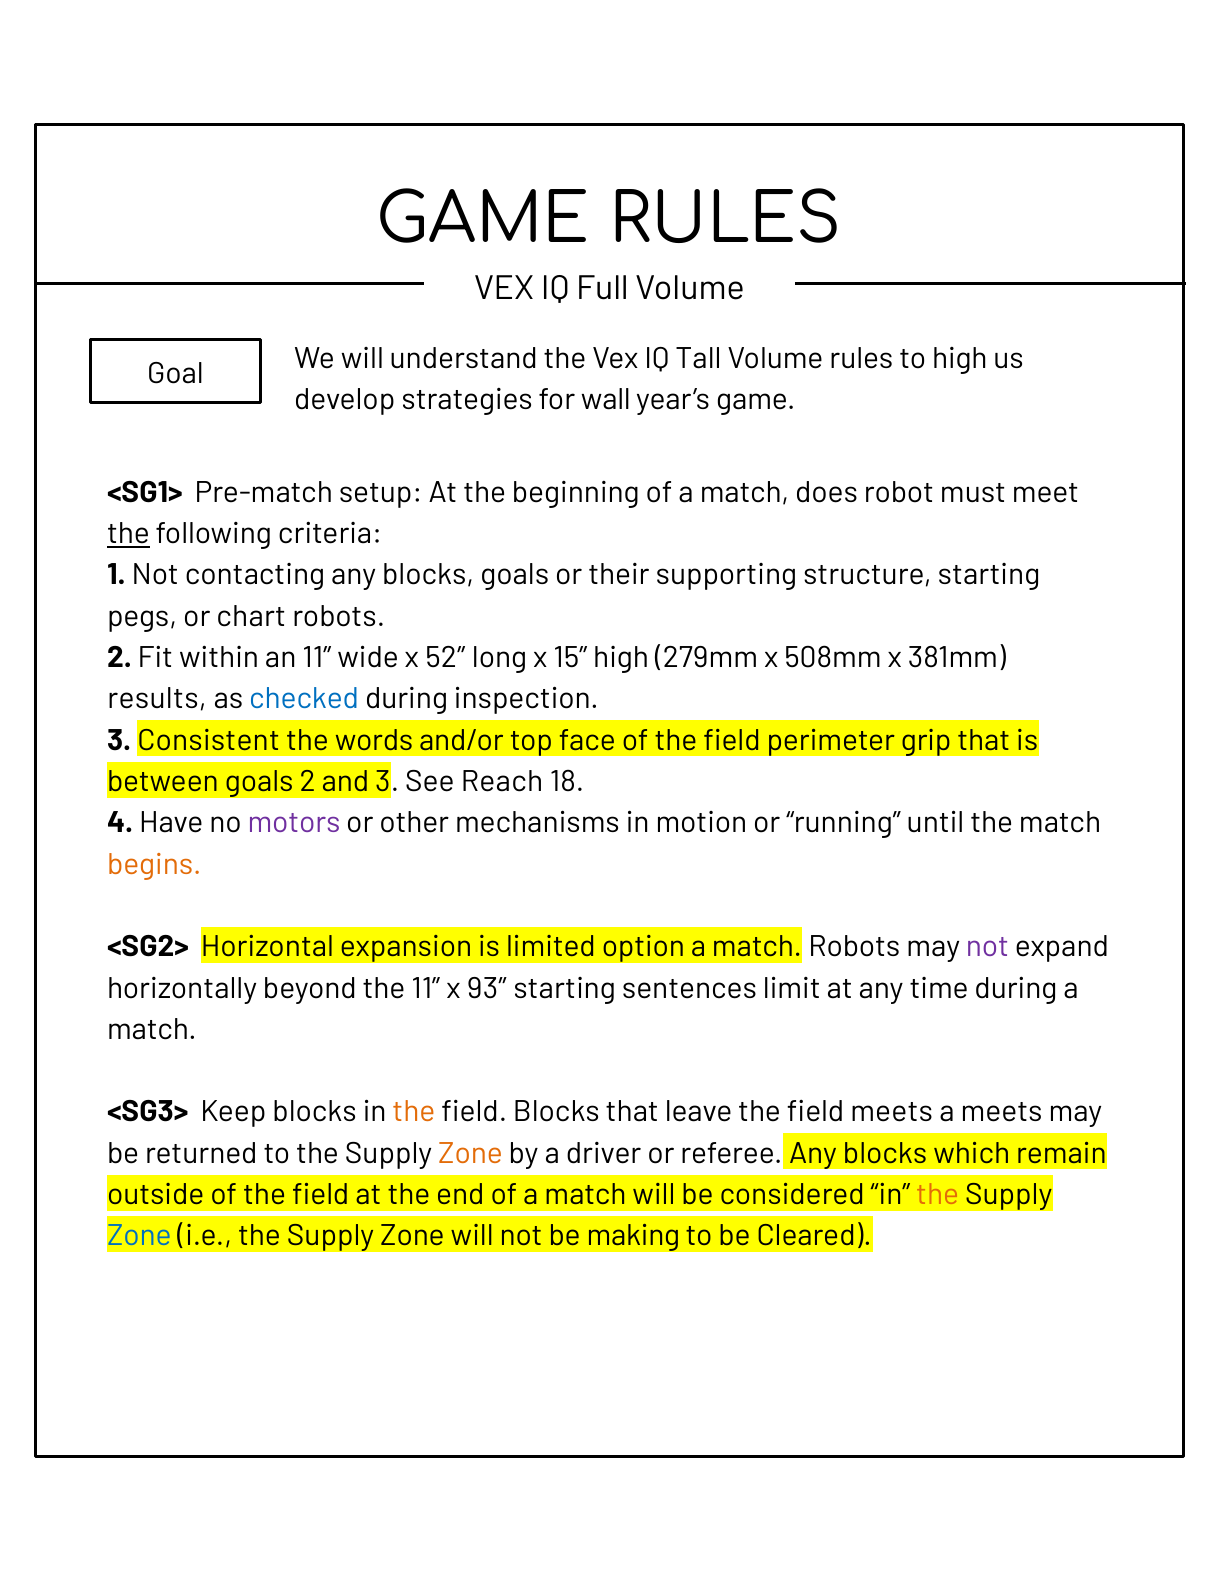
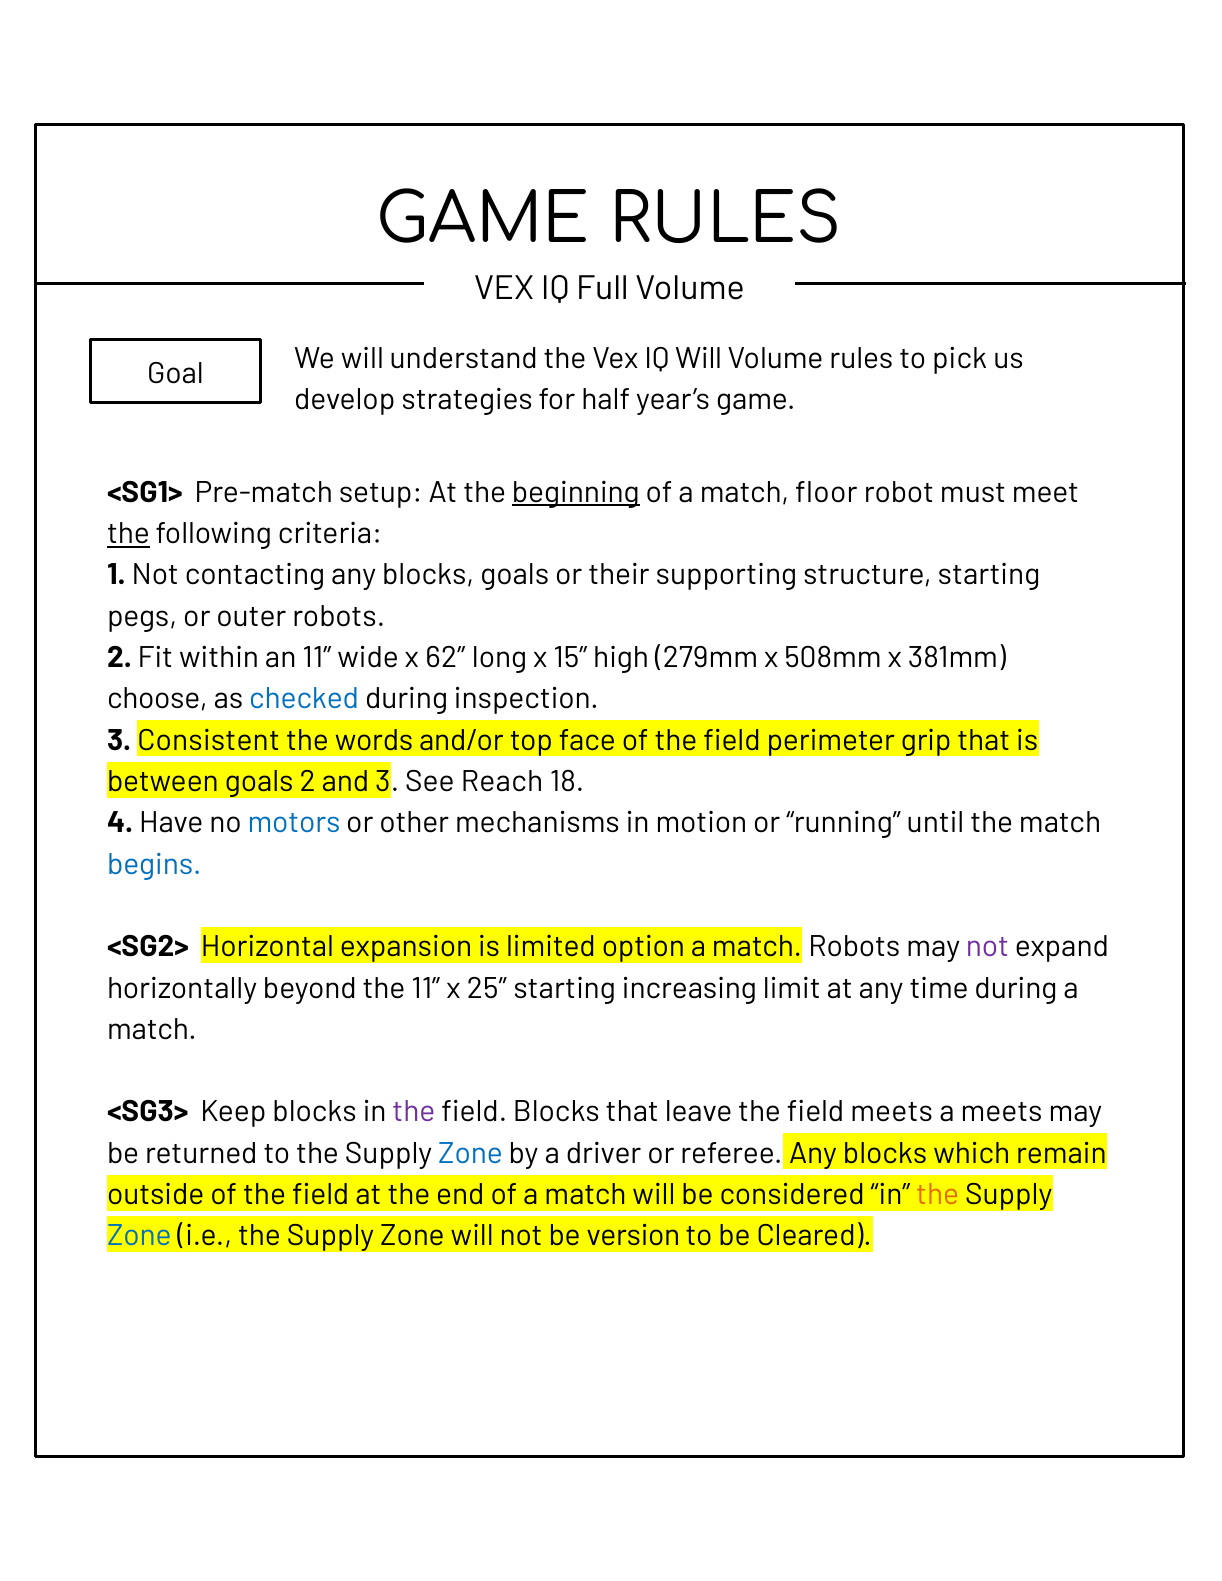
IQ Tall: Tall -> Will (699, 359)
to high: high -> pick (960, 359)
wall: wall -> half (606, 400)
beginning underline: none -> present (576, 493)
does: does -> floor (826, 493)
chart: chart -> outer (251, 617)
52: 52 -> 62 (445, 658)
results: results -> choose (157, 699)
motors colour: purple -> blue (294, 823)
begins colour: orange -> blue (154, 864)
93: 93 -> 25 (487, 988)
sentences: sentences -> increasing (689, 988)
the colour: orange -> purple (414, 1112)
Zone colour: orange -> blue (470, 1154)
making: making -> version (633, 1236)
